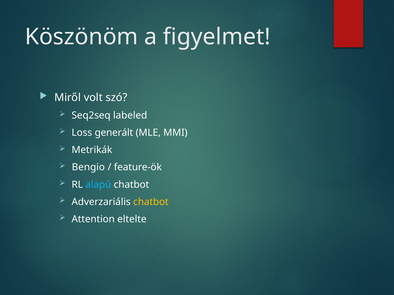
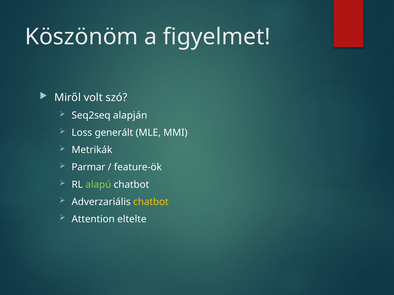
labeled: labeled -> alapján (130, 116)
Bengio: Bengio -> Parmar (88, 168)
alapú colour: light blue -> light green (98, 185)
